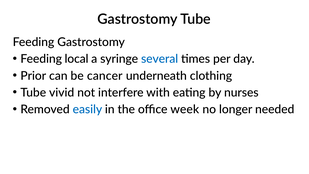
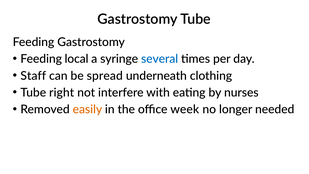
Prior: Prior -> Staff (33, 76)
cancer: cancer -> spread (105, 76)
vivid: vivid -> right (62, 93)
easily colour: blue -> orange (87, 109)
